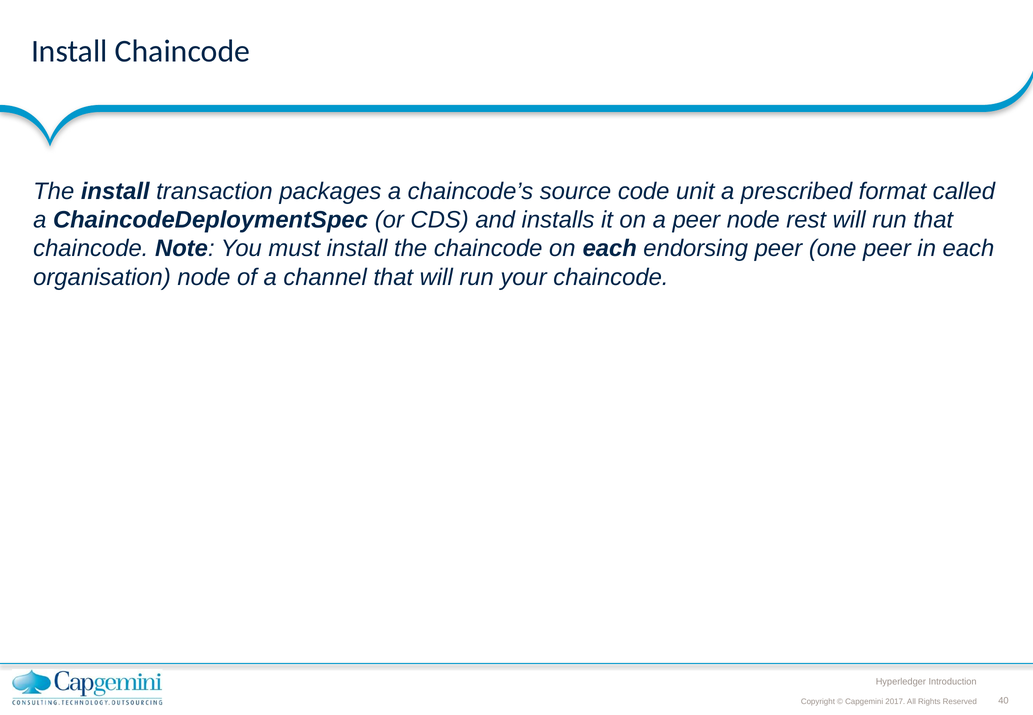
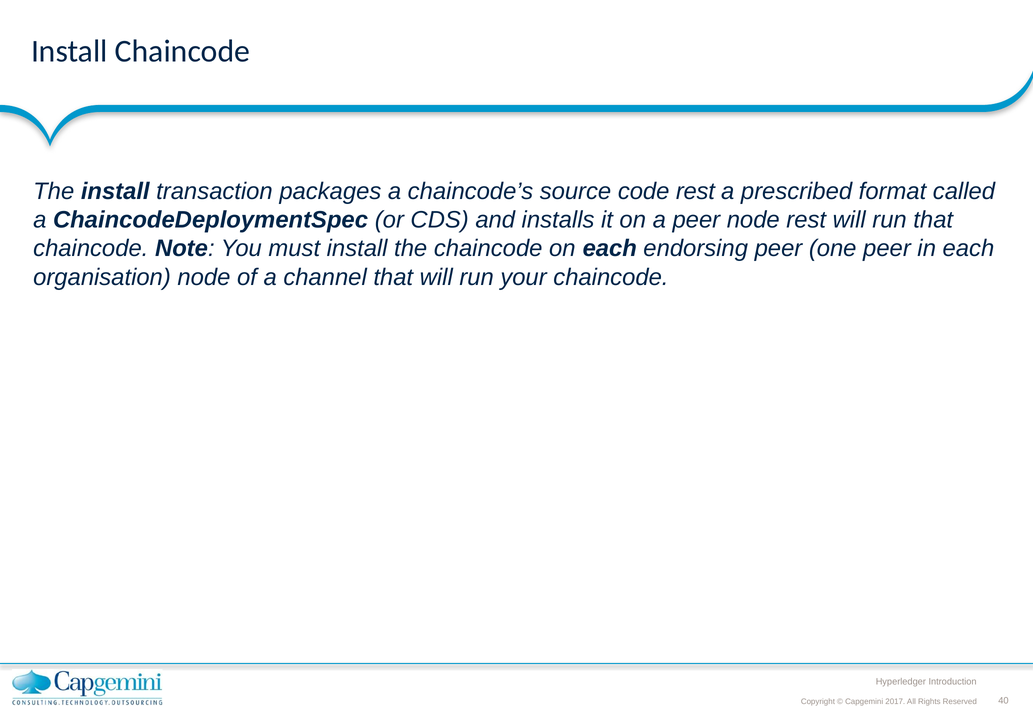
code unit: unit -> rest (695, 191)
